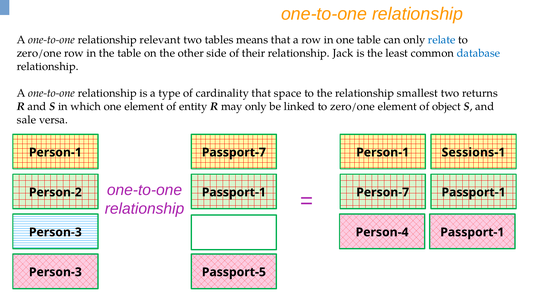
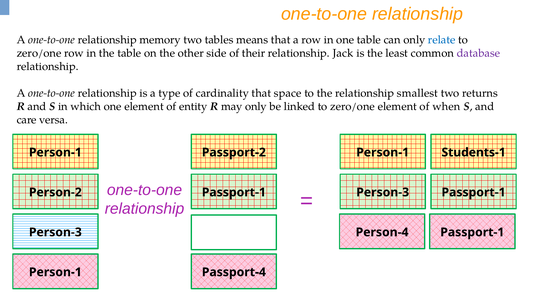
relevant: relevant -> memory (160, 40)
database colour: blue -> purple (478, 53)
object: object -> when (446, 107)
sale: sale -> care (27, 120)
Passport-7: Passport-7 -> Passport-2 (234, 153)
Sessions-1: Sessions-1 -> Students-1 (474, 153)
Person-2 Passport-1 Person-7: Person-7 -> Person-3 (383, 193)
Person-3: Person-3 -> Person-1 (55, 272)
Passport-5: Passport-5 -> Passport-4 (234, 272)
